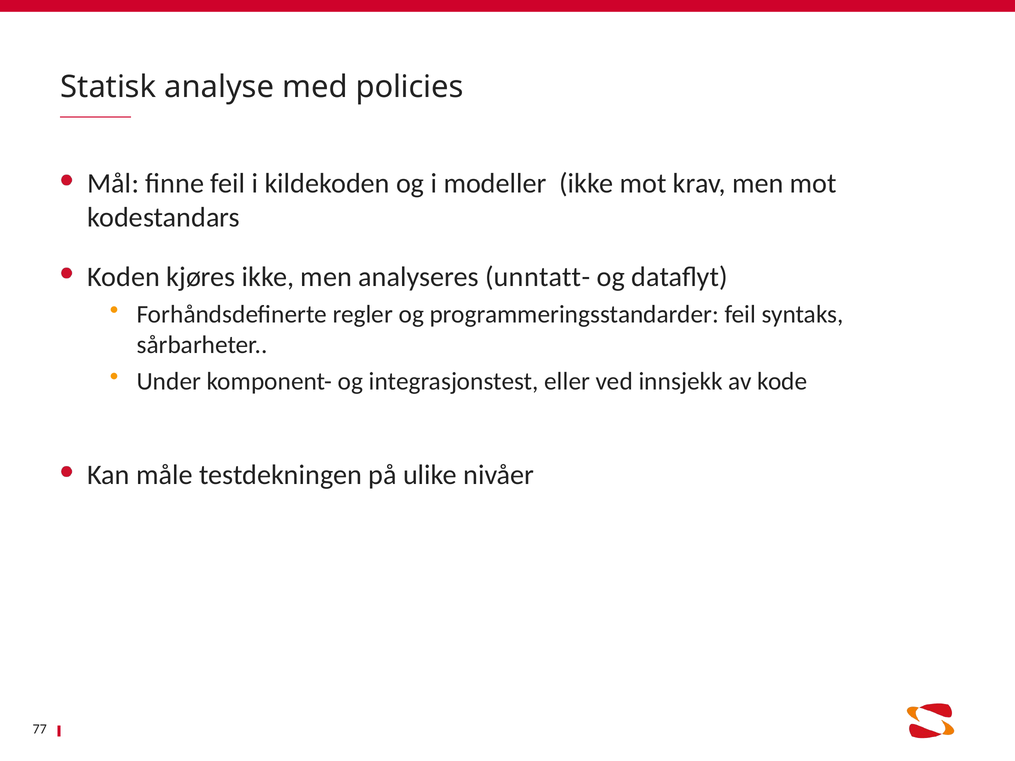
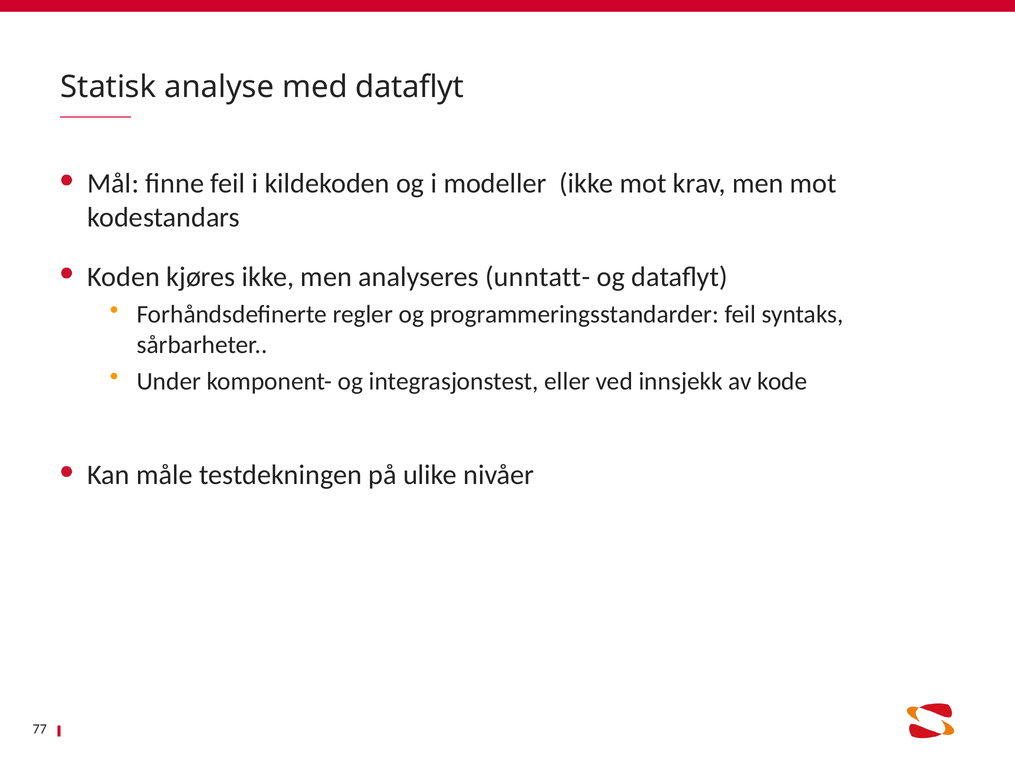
med policies: policies -> dataflyt (410, 87)
